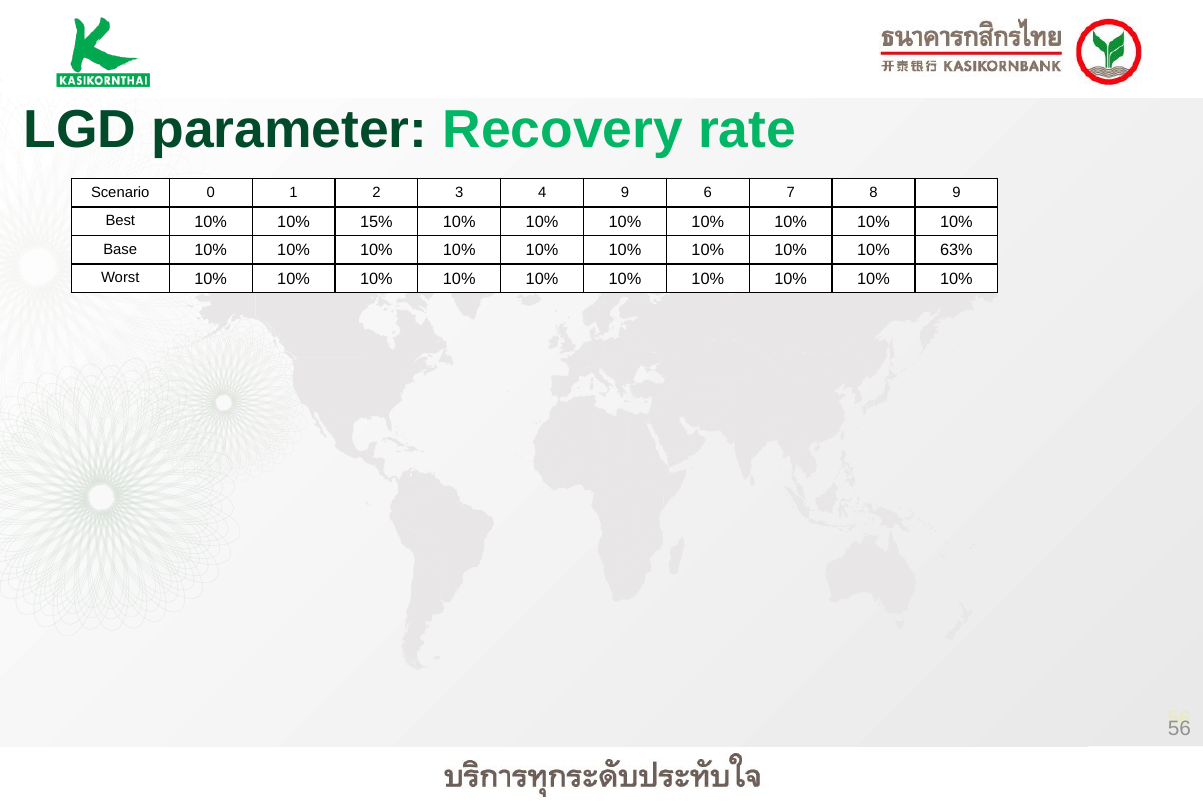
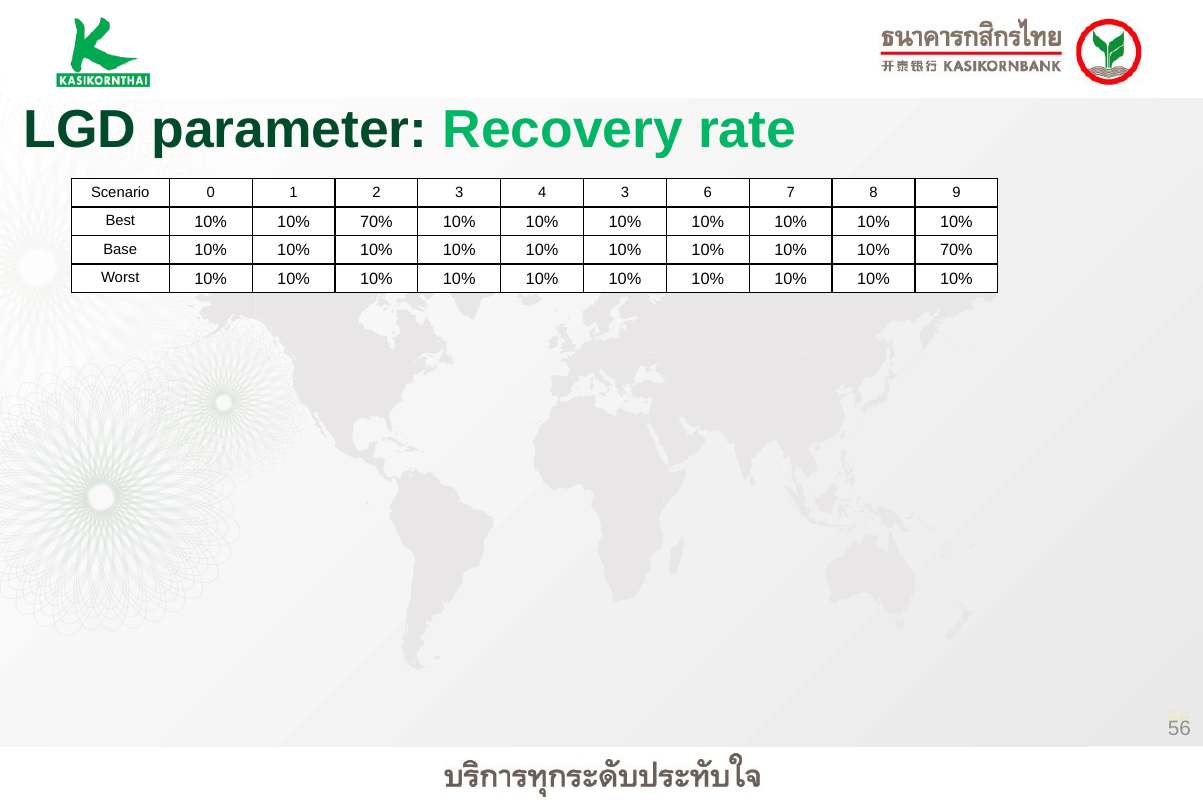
4 9: 9 -> 3 (625, 192)
Best 10% 10% 15%: 15% -> 70% (376, 222)
10% 10% 10% 63%: 63% -> 70% (956, 251)
